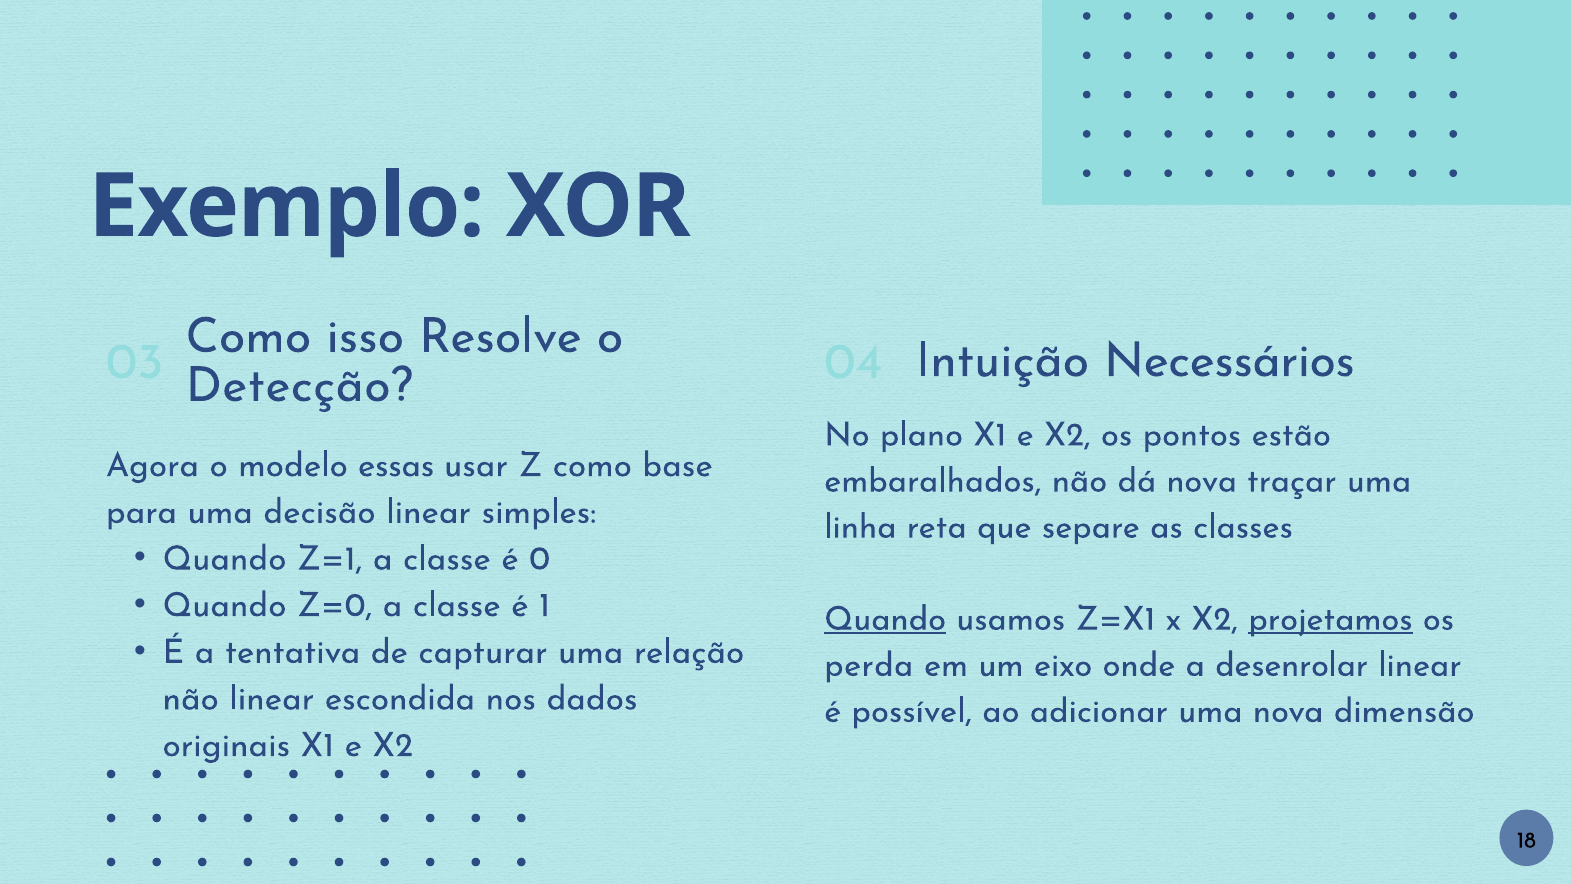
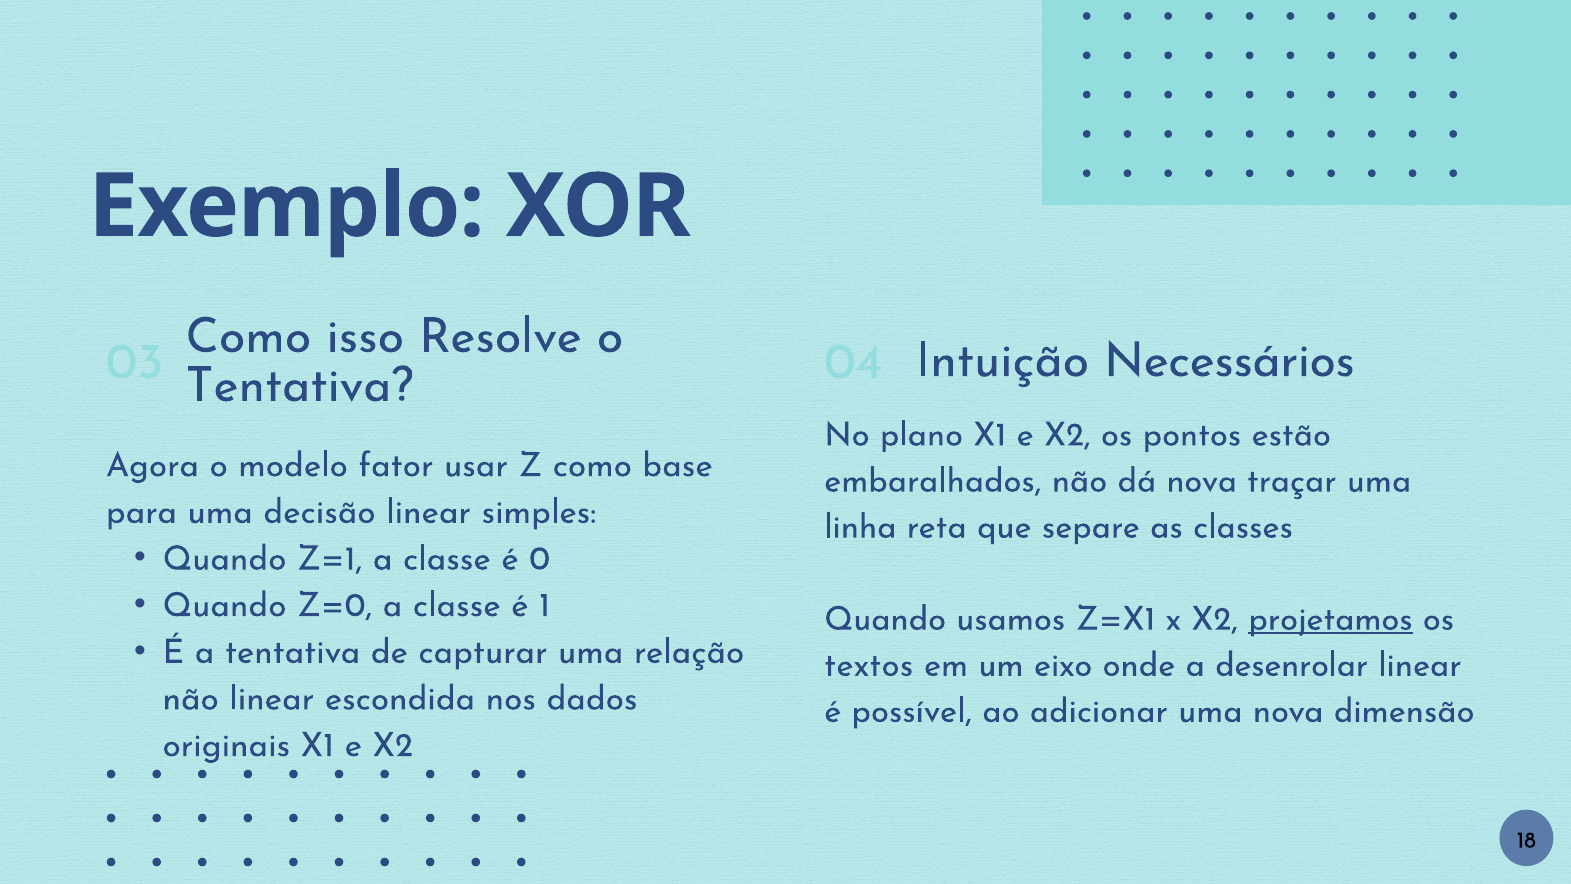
Detecção: Detecção -> Tentativa (300, 385)
essas: essas -> fator (396, 465)
Quando underline: present -> none (885, 619)
perda: perda -> textos (869, 665)
